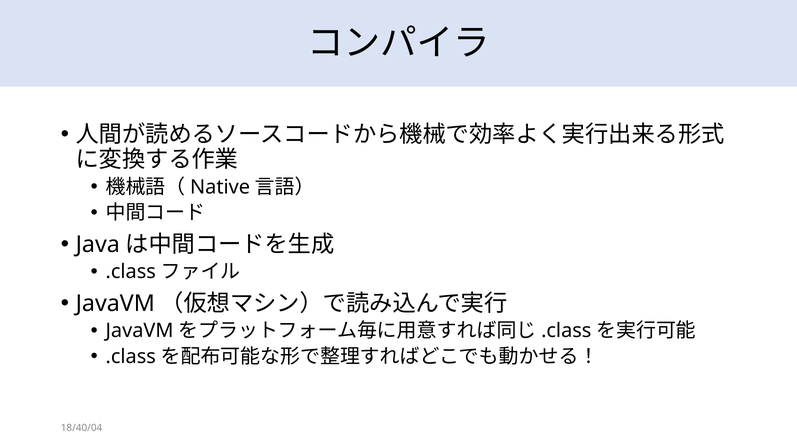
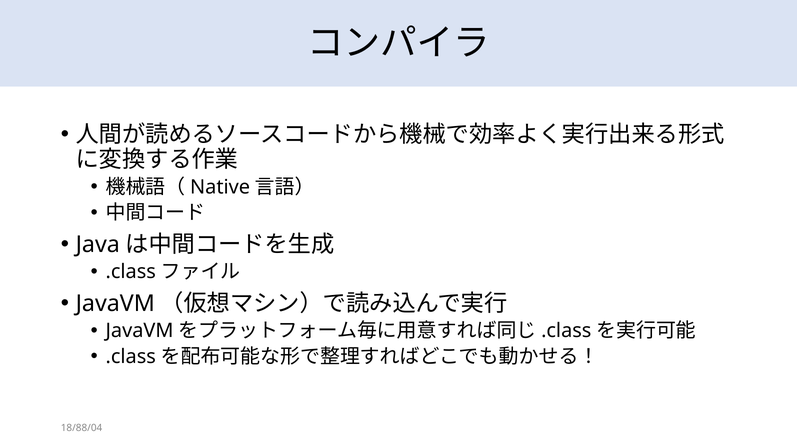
18/40/04: 18/40/04 -> 18/88/04 (82, 428)
